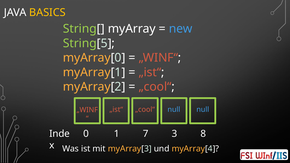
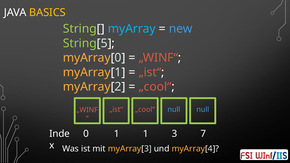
myArray colour: white -> light blue (132, 29)
1 7: 7 -> 1 (146, 134)
8: 8 -> 7 (203, 134)
